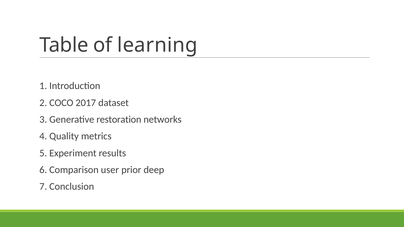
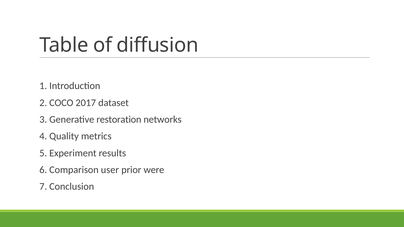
learning: learning -> diffusion (158, 45)
deep: deep -> were (154, 170)
